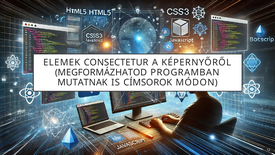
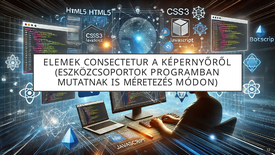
MEGFORMÁZHATOD: MEGFORMÁZHATOD -> ESZKÖZCSOPORTOK (101, 72)
CÍMSOROK: CÍMSOROK -> MÉRETEZÉS (148, 82)
